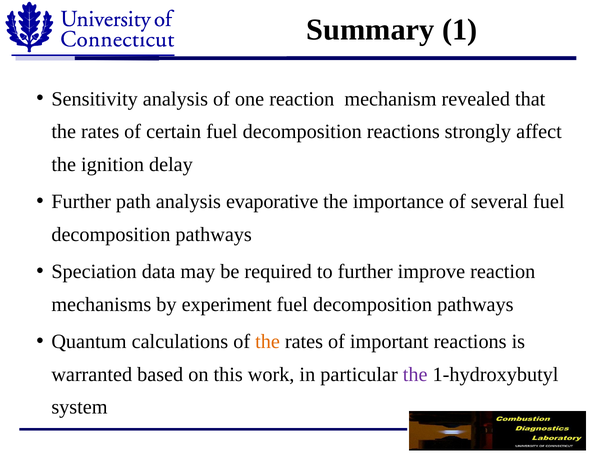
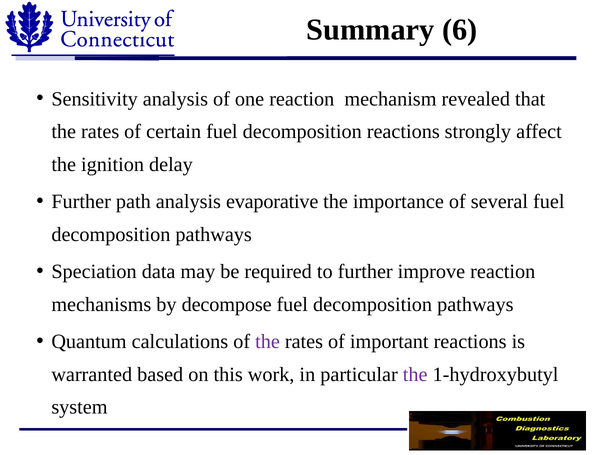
1: 1 -> 6 (460, 30)
experiment: experiment -> decompose (227, 305)
the colour: orange -> purple (268, 342)
